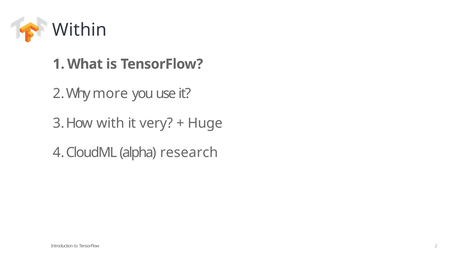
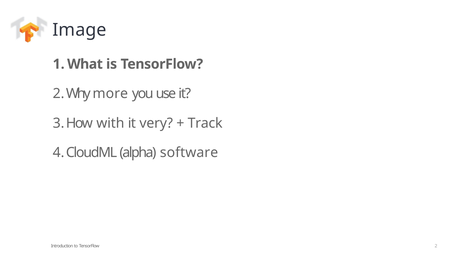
Within: Within -> Image (80, 30)
Huge: Huge -> Track (205, 123)
research: research -> software (189, 152)
